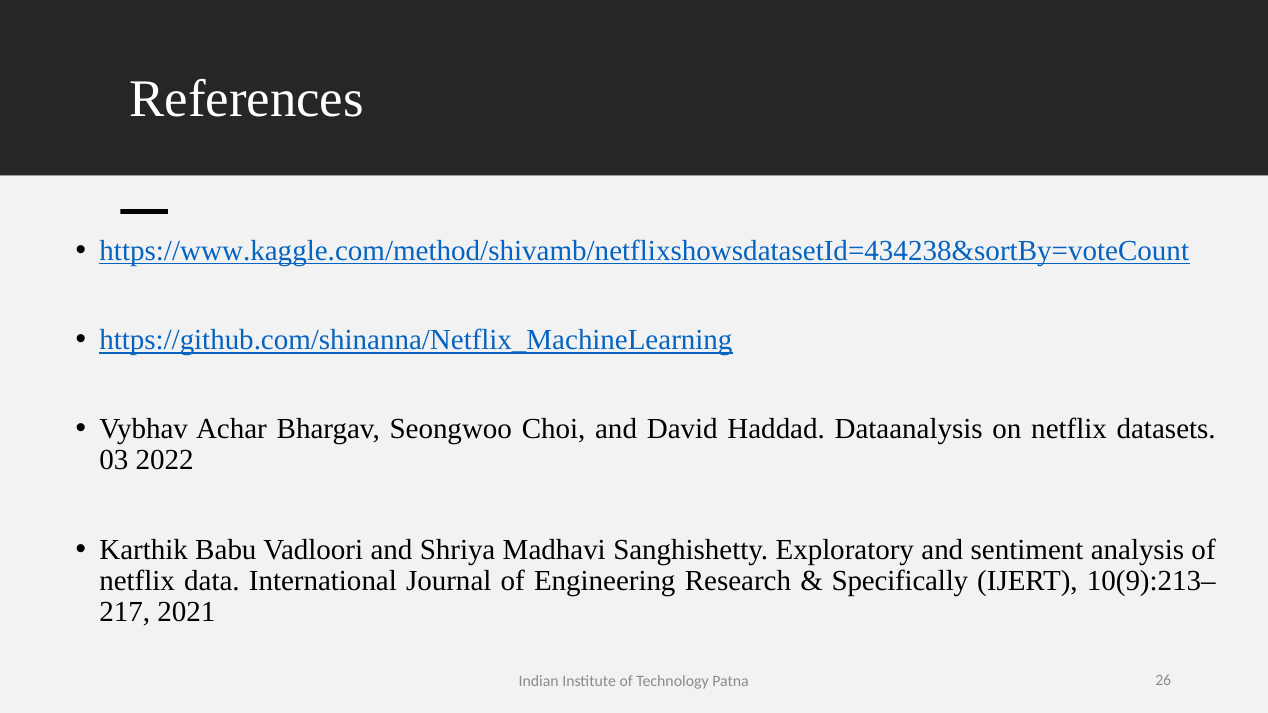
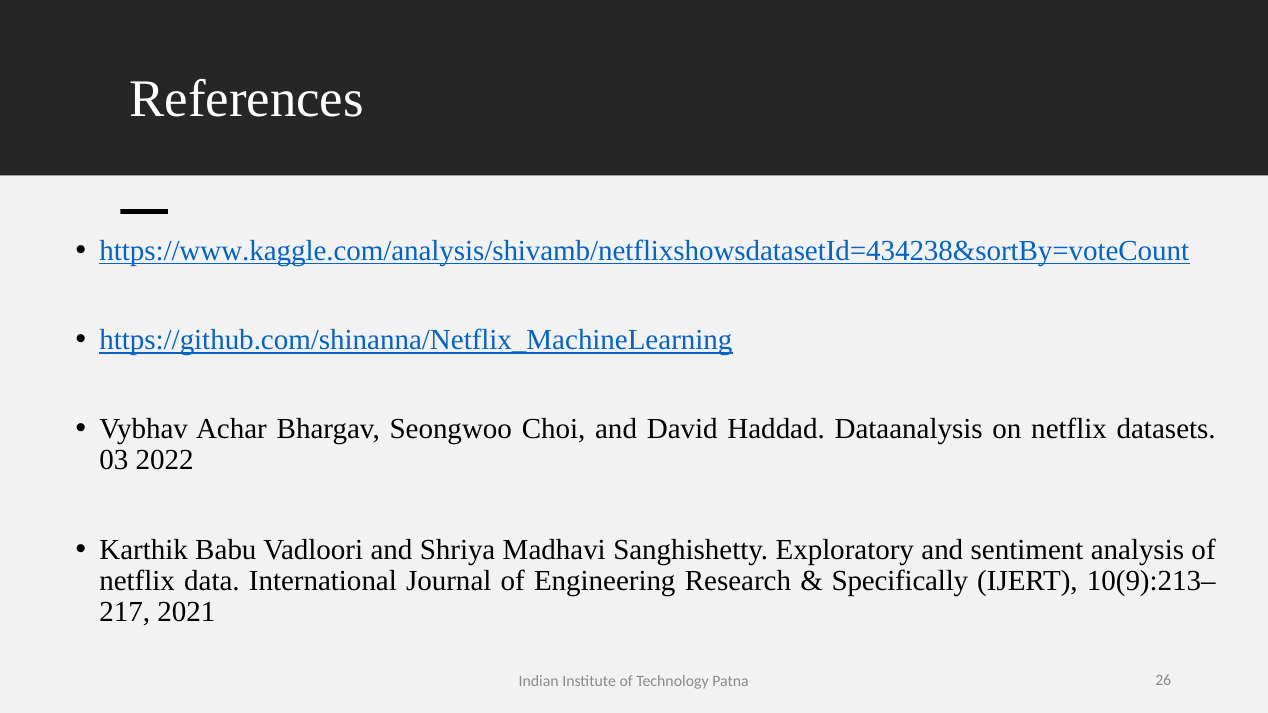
https://www.kaggle.com/method/shivamb/netflixshowsdatasetId=434238&sortBy=voteCount: https://www.kaggle.com/method/shivamb/netflixshowsdatasetId=434238&sortBy=voteCount -> https://www.kaggle.com/analysis/shivamb/netflixshowsdatasetId=434238&sortBy=voteCount (644, 251)
